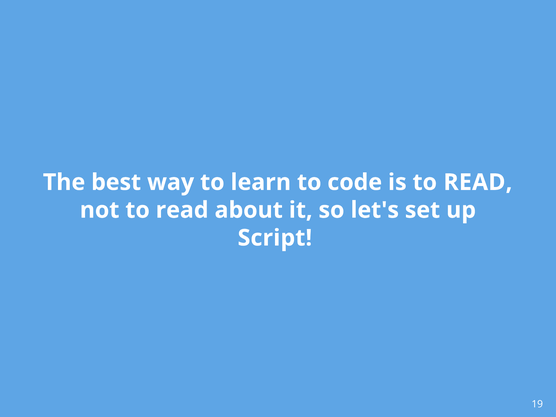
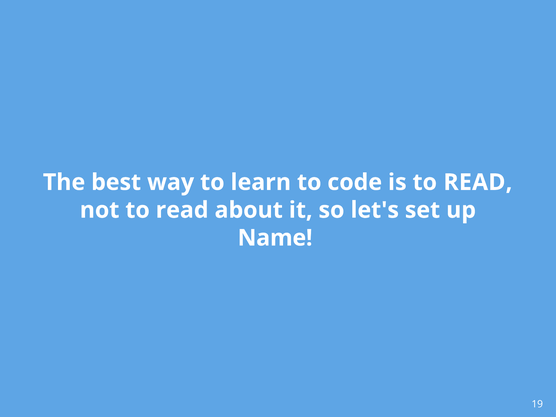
Script: Script -> Name (275, 238)
